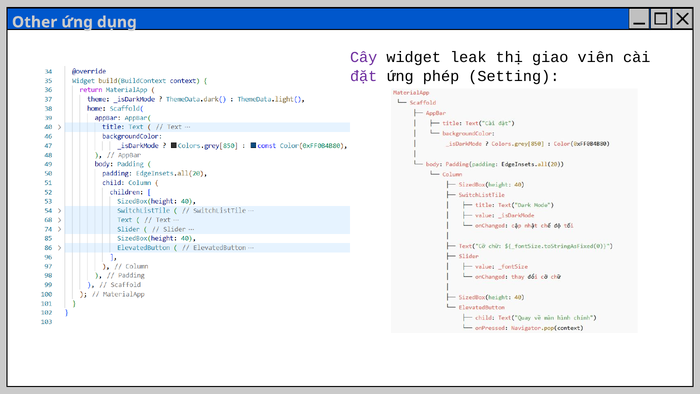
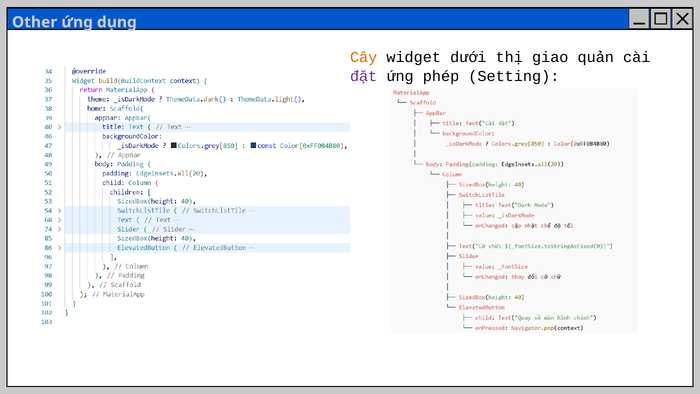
Cây colour: purple -> orange (364, 57)
leak: leak -> dưới (468, 57)
viên: viên -> quản (596, 57)
